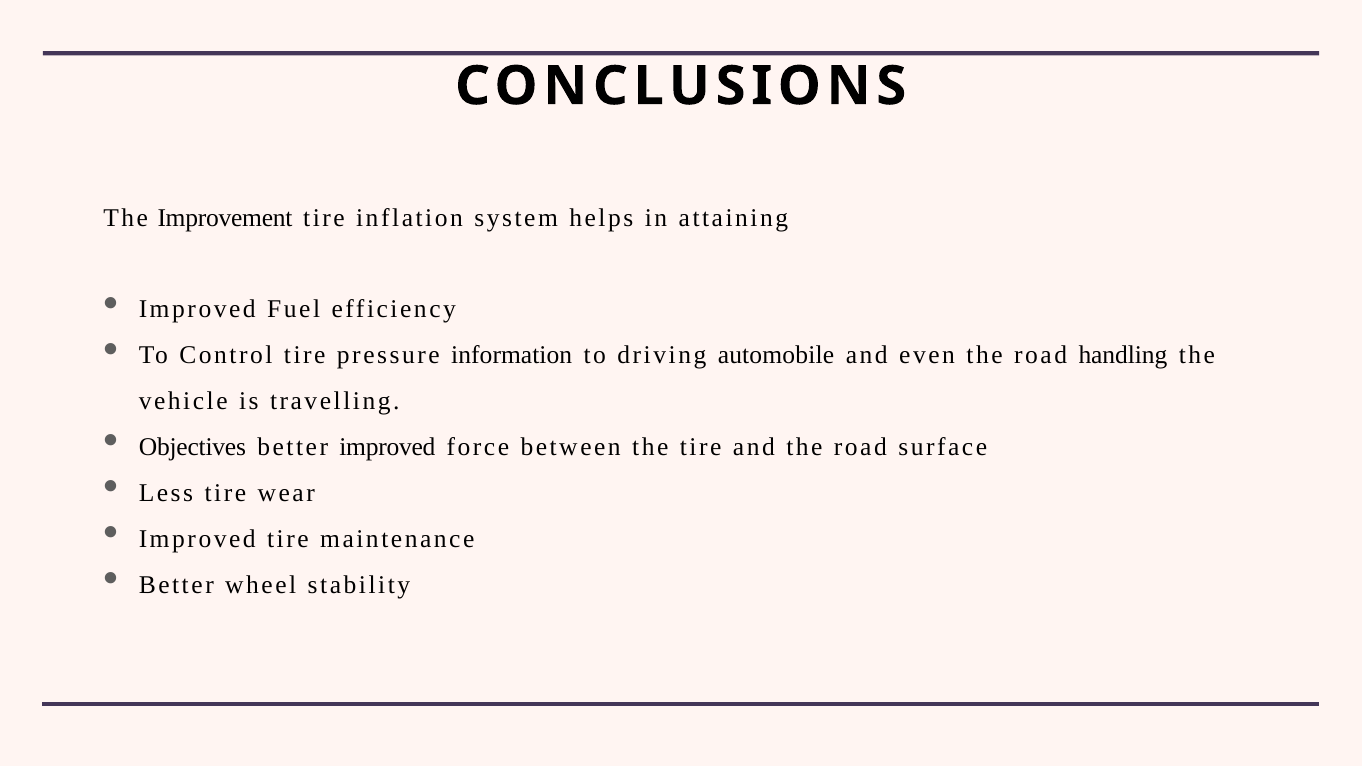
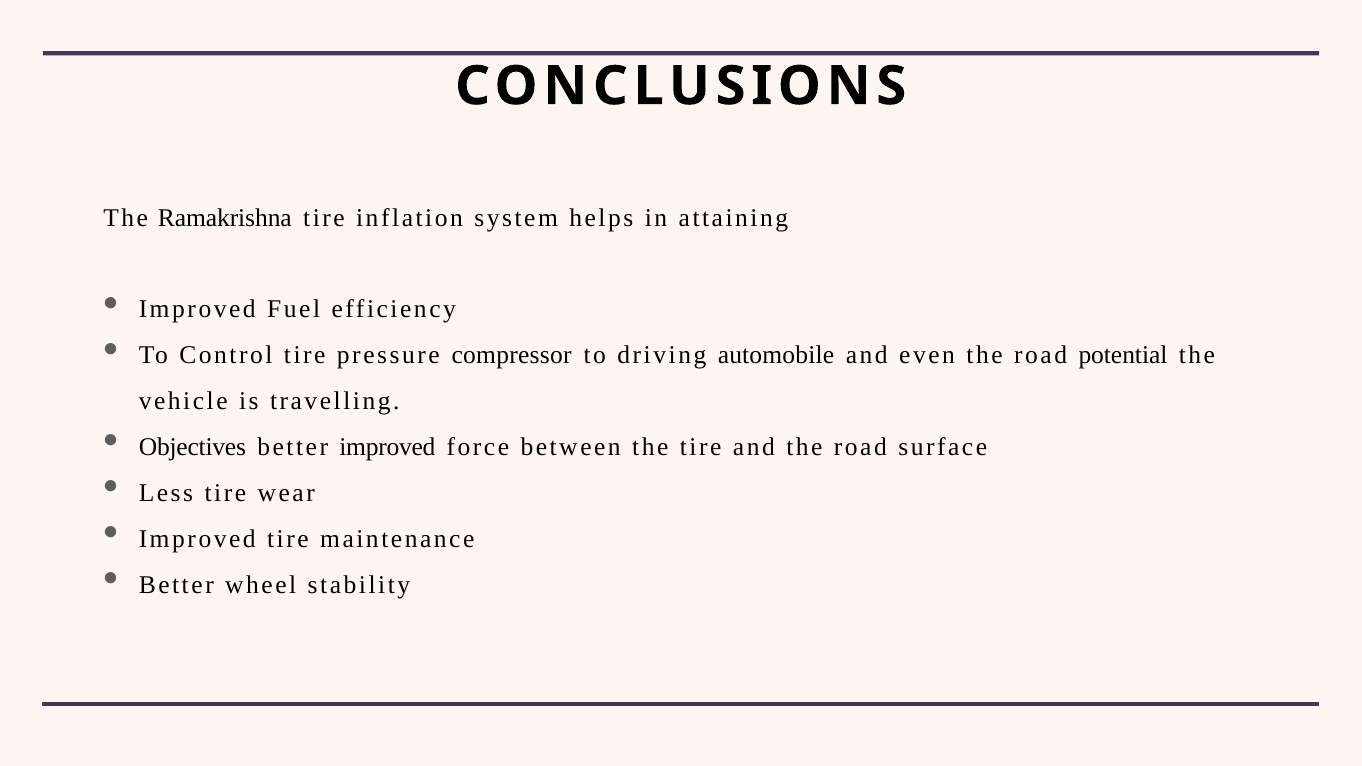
Improvement: Improvement -> Ramakrishna (225, 218)
information: information -> compressor (512, 356)
handling: handling -> potential (1123, 356)
